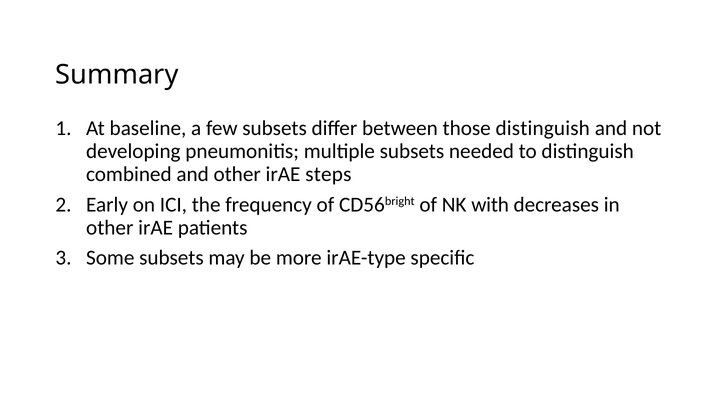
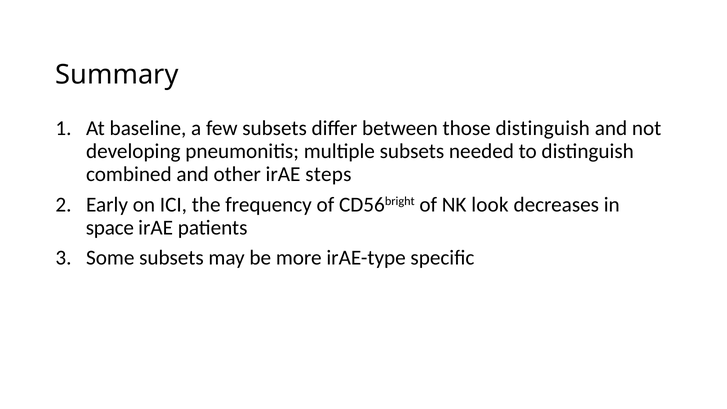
with: with -> look (490, 205)
other: other -> space (110, 227)
